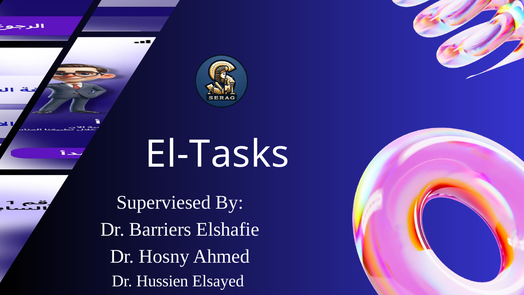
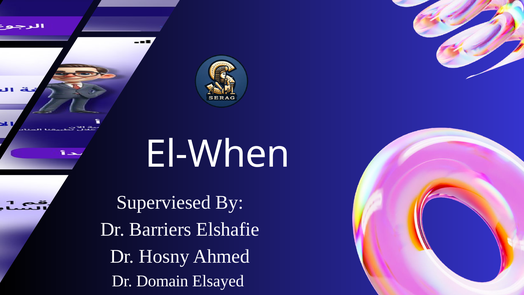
El-Tasks: El-Tasks -> El-When (218, 154)
Hussien: Hussien -> Domain (162, 281)
